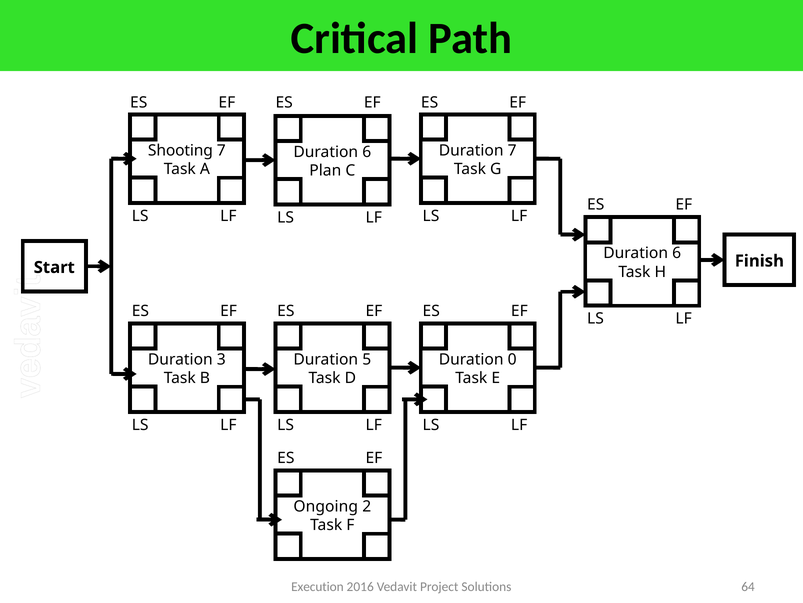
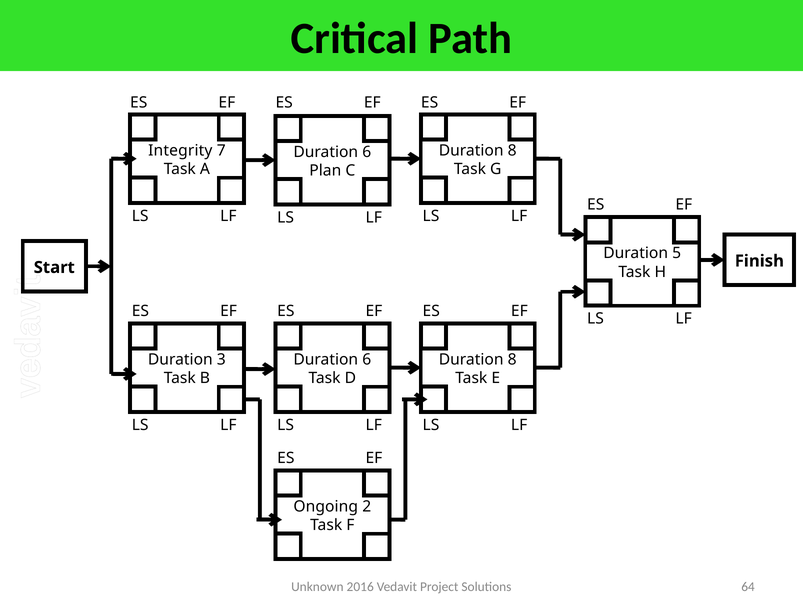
Shooting: Shooting -> Integrity (180, 150)
7: 7 -> 8 (512, 150)
6: 6 -> 5 (677, 253)
5: 5 -> 6 (367, 359)
0: 0 -> 8 (512, 359)
Execution: Execution -> Unknown (317, 586)
